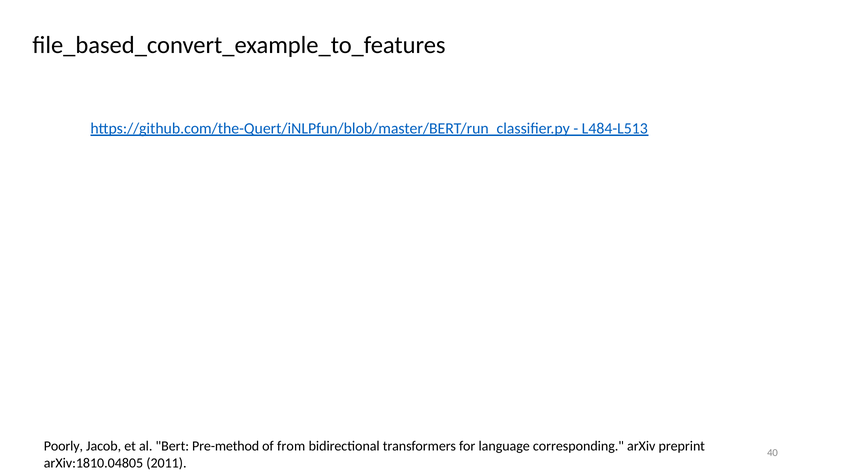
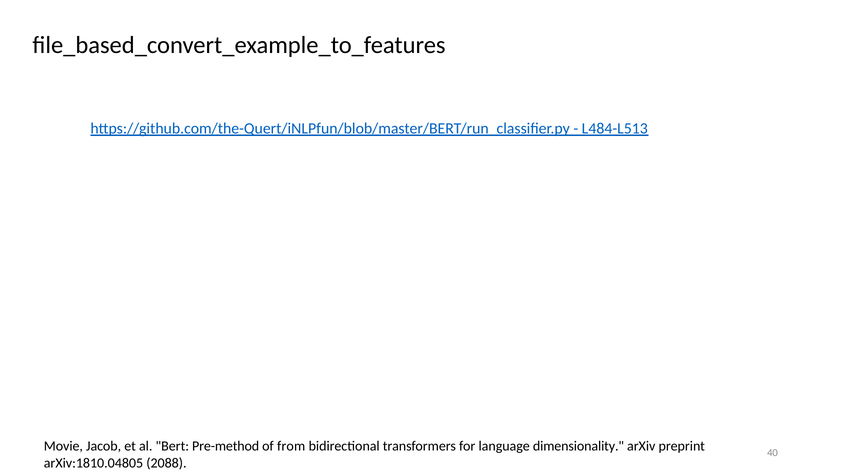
Poorly: Poorly -> Movie (63, 446)
corresponding: corresponding -> dimensionality (578, 446)
2011: 2011 -> 2088 (166, 463)
